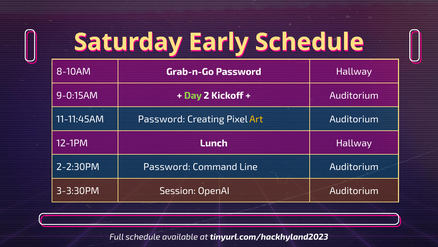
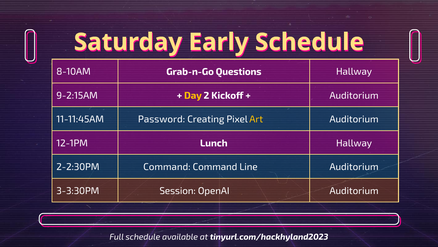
Grab-n-Go Password: Password -> Questions (239, 72)
9-0:15AM: 9-0:15AM -> 9-2:15AM (77, 95)
Day colour: light green -> yellow (193, 95)
2-2:30PM Password: Password -> Command (167, 167)
